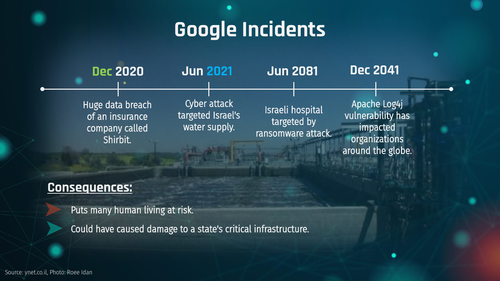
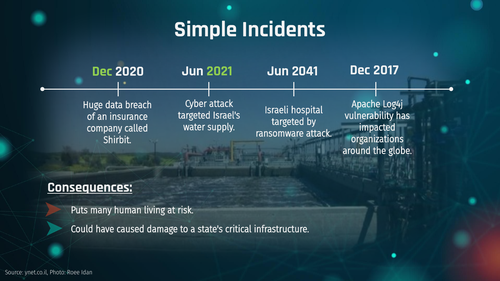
Google: Google -> Simple (206, 29)
2041: 2041 -> 2017 (386, 70)
2021 colour: light blue -> light green (219, 71)
2081: 2081 -> 2041 (305, 71)
